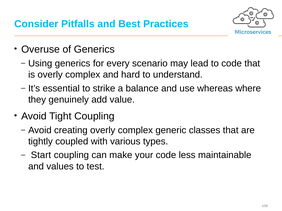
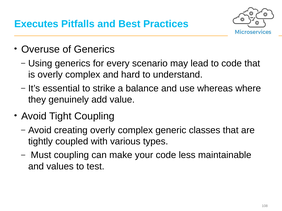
Consider: Consider -> Executes (36, 24)
Start: Start -> Must (41, 155)
